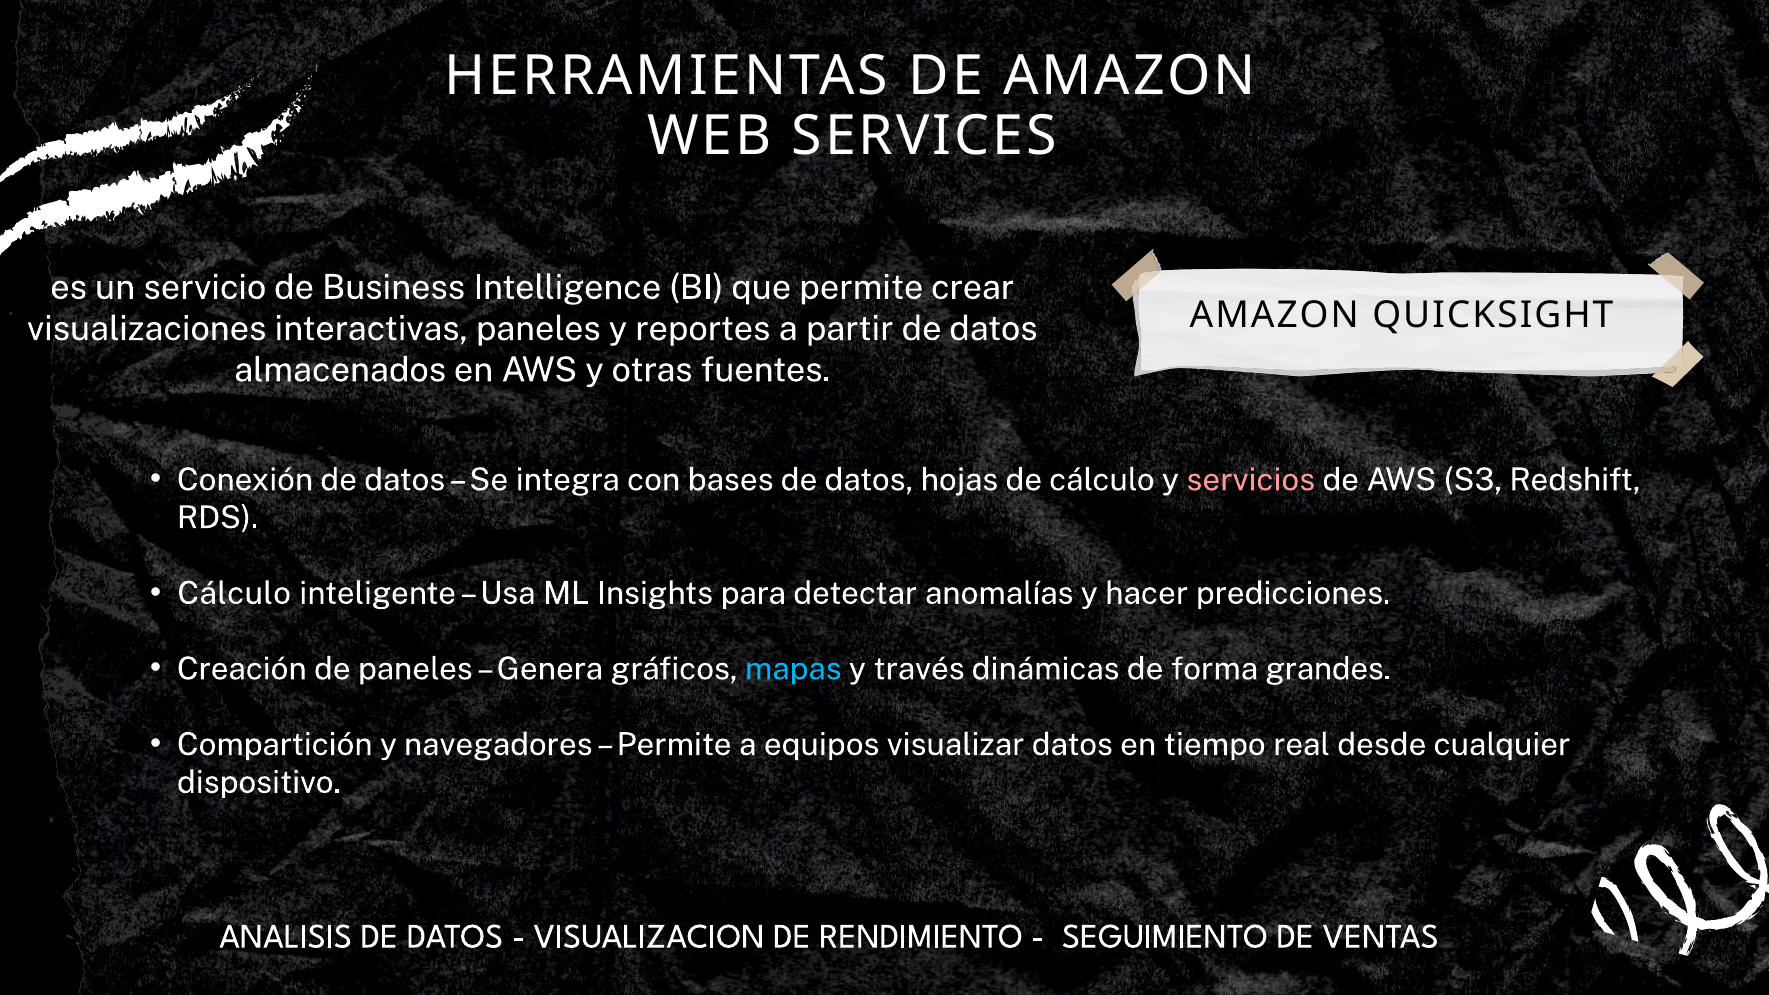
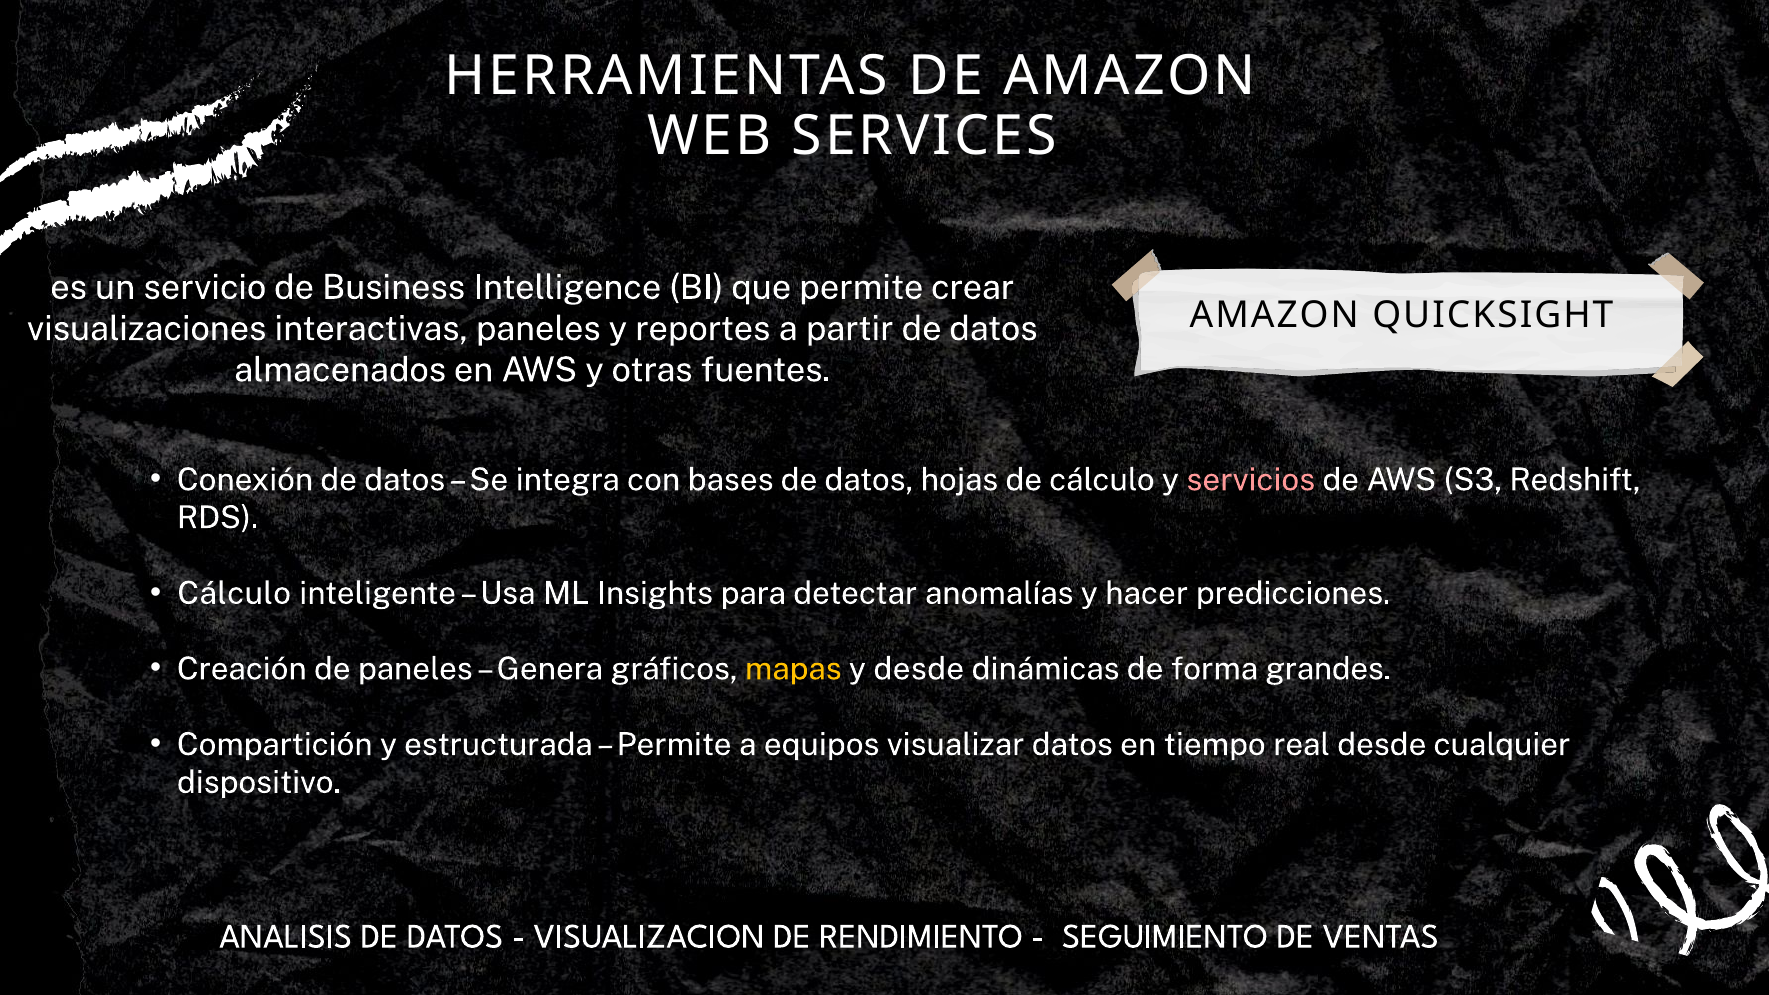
mapas colour: light blue -> yellow (793, 669)
y través: través -> desde (919, 669)
navegadores: navegadores -> estructurada (498, 745)
